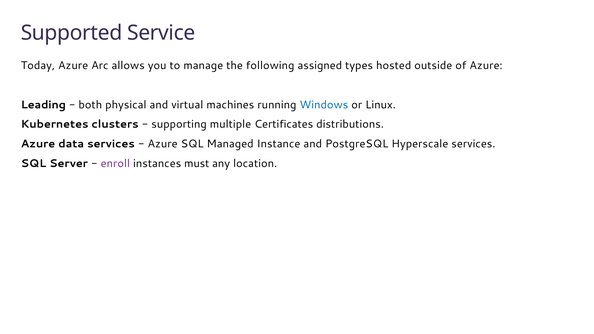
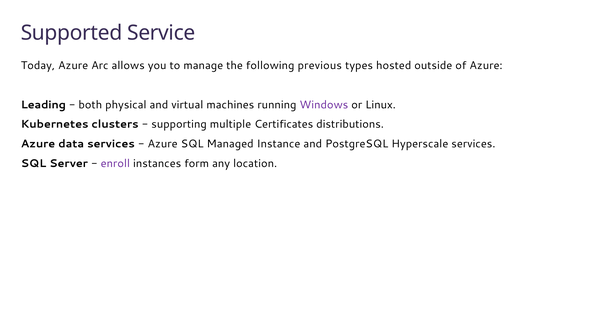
assigned: assigned -> previous (320, 66)
Windows colour: blue -> purple (324, 105)
must: must -> form (197, 163)
